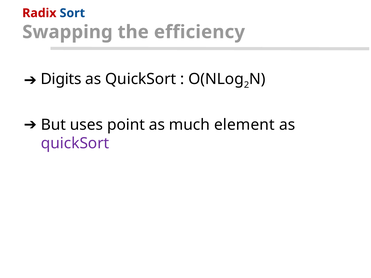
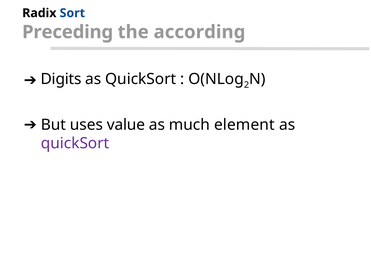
Radix colour: red -> black (39, 13)
Swapping: Swapping -> Preceding (68, 32)
efficiency: efficiency -> according (199, 32)
point: point -> value (126, 125)
